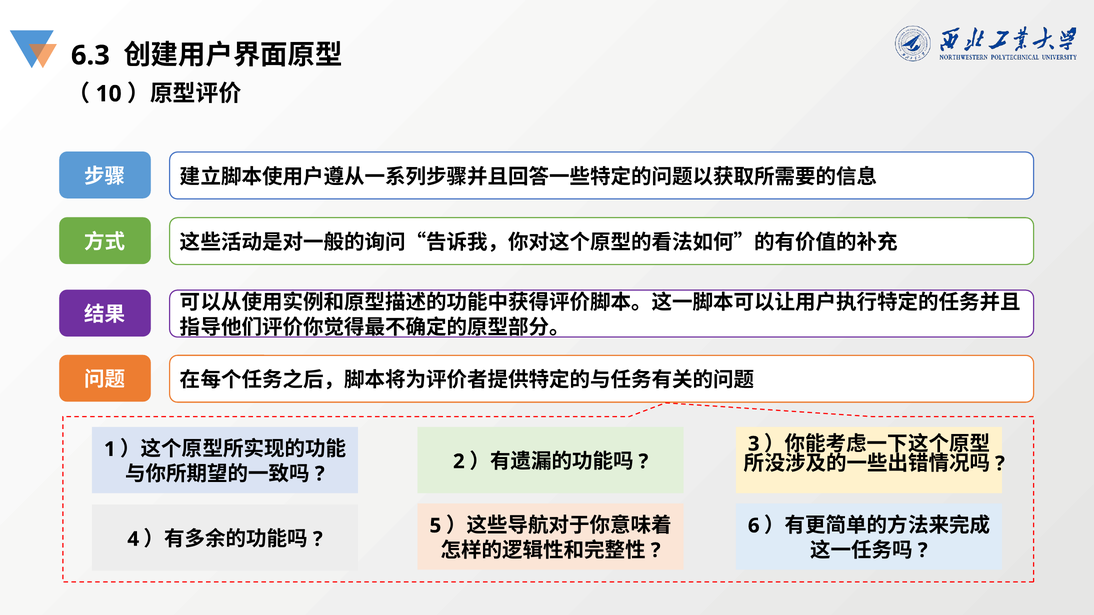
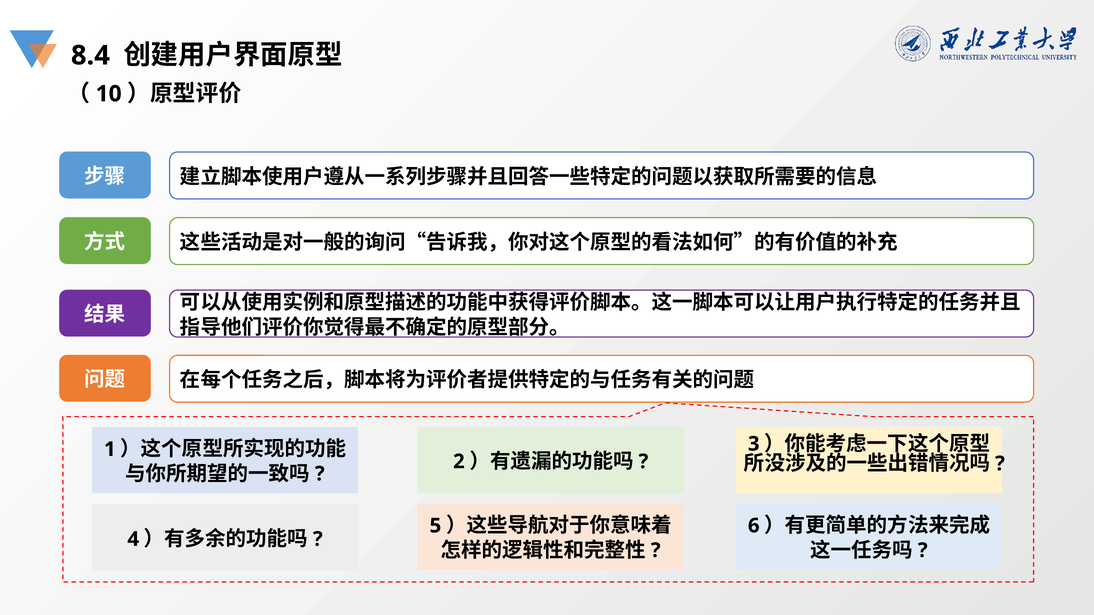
6.3: 6.3 -> 8.4 (90, 55)
